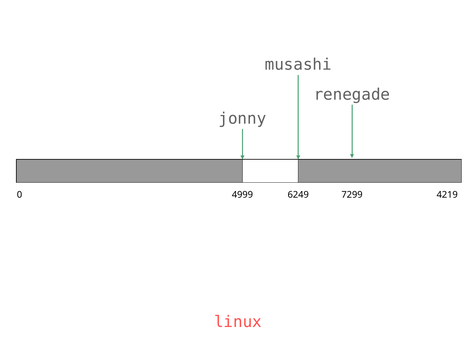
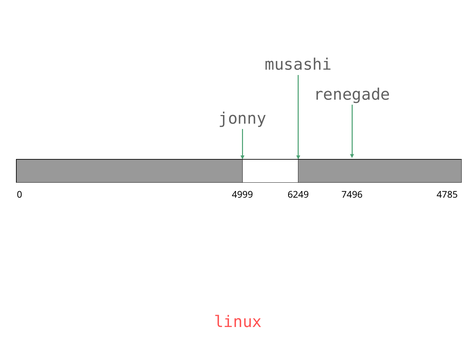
7299: 7299 -> 7496 (352, 195)
4219: 4219 -> 4785 (447, 195)
